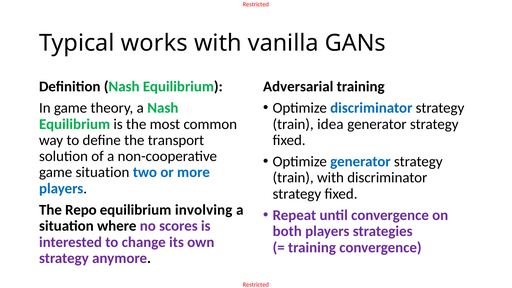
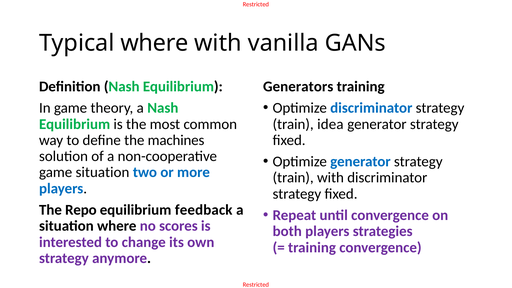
Typical works: works -> where (154, 43)
Adversarial: Adversarial -> Generators (298, 87)
transport: transport -> machines (176, 140)
involving: involving -> feedback (204, 210)
